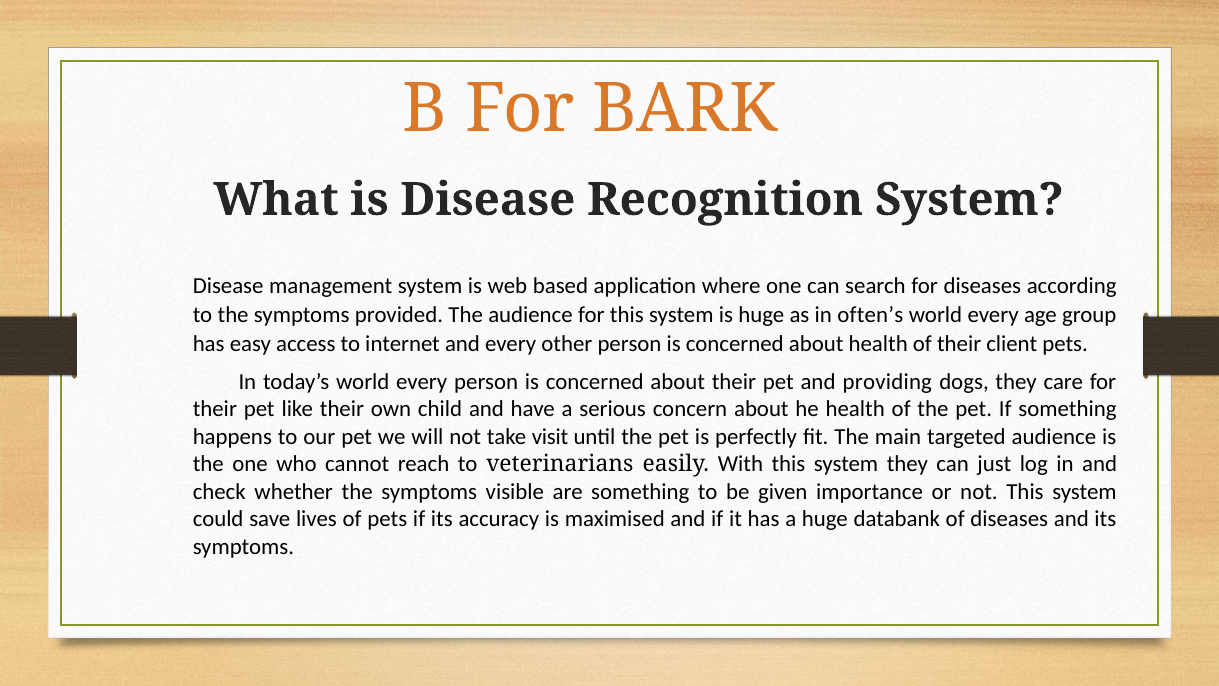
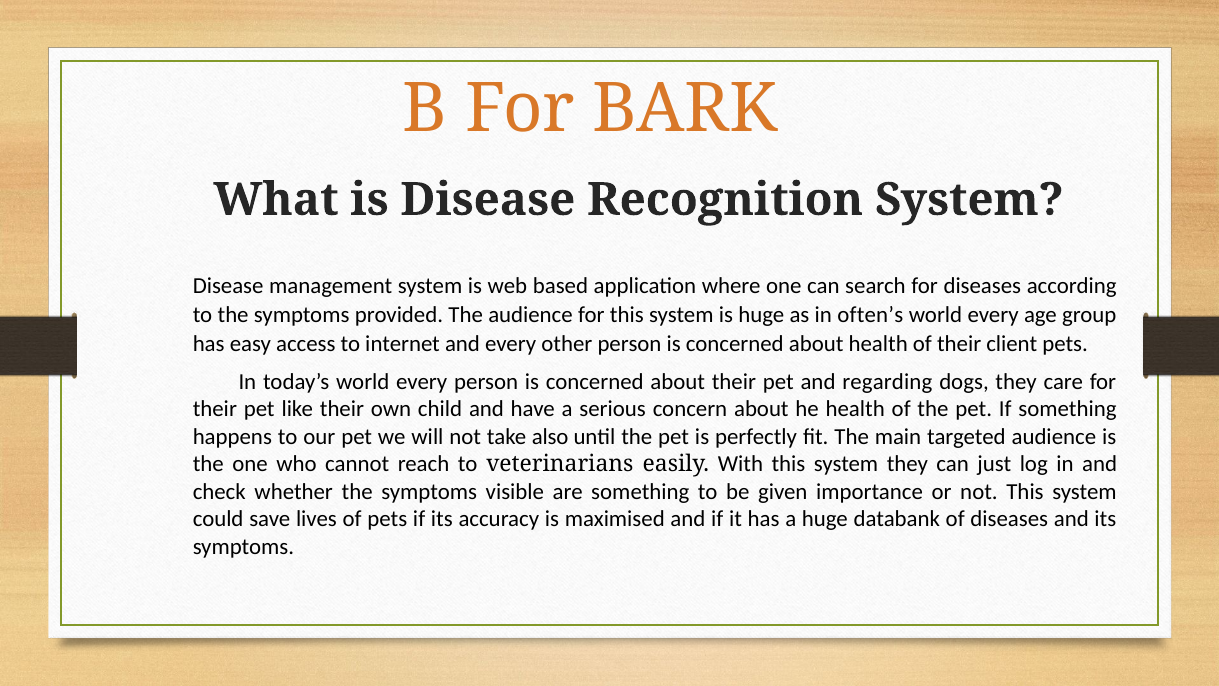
providing: providing -> regarding (887, 382)
visit: visit -> also (550, 437)
